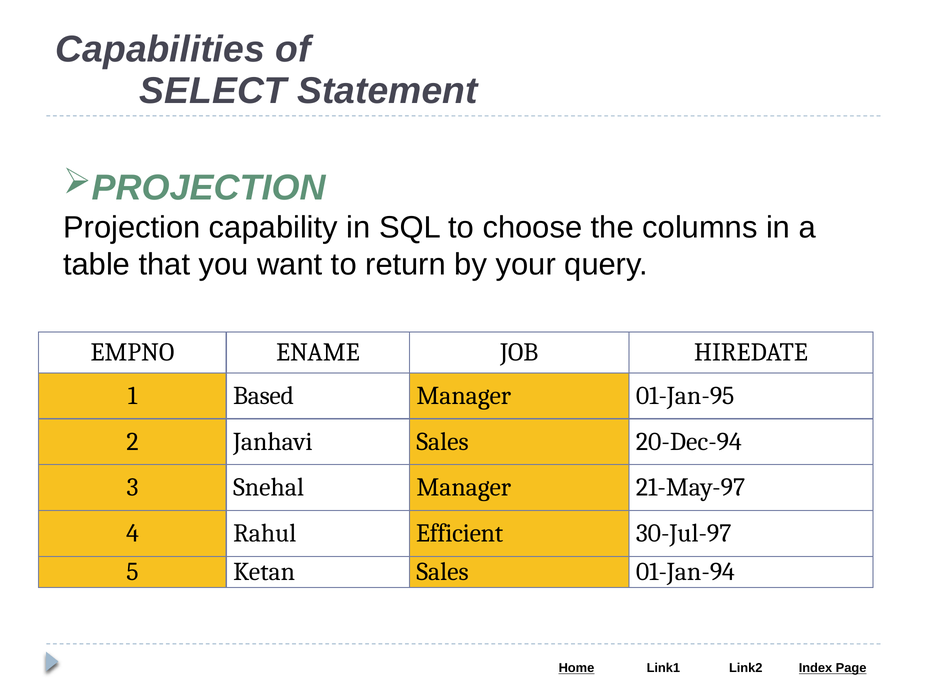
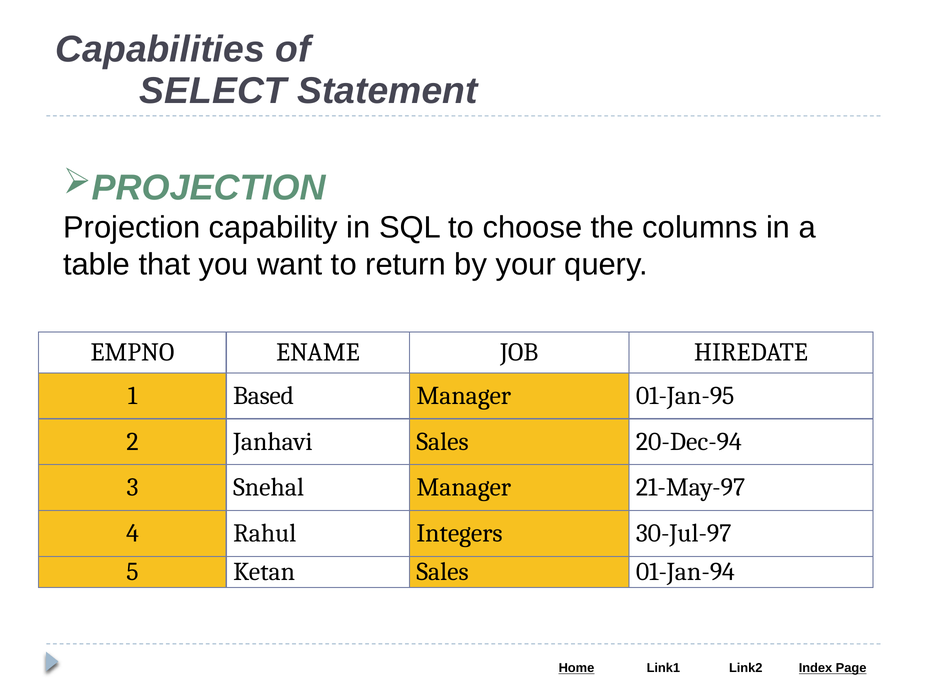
Efficient: Efficient -> Integers (460, 533)
